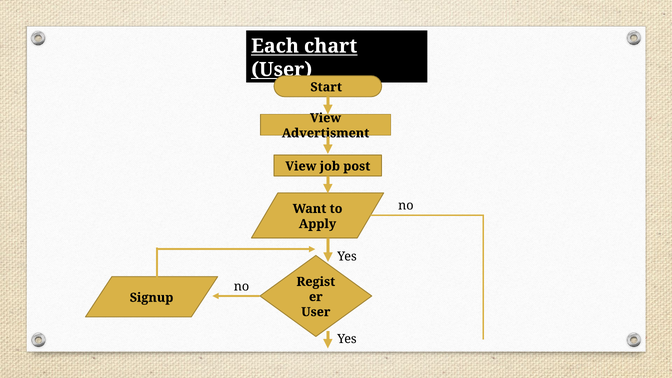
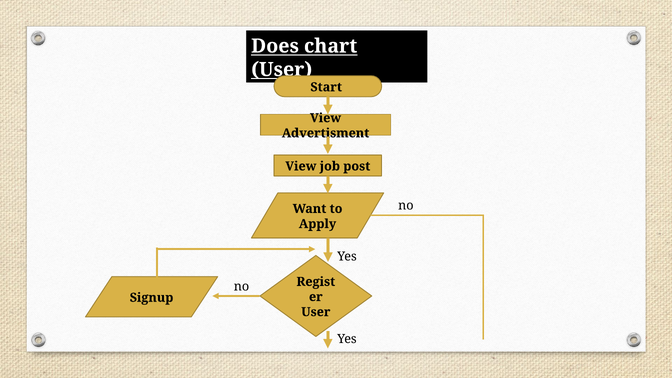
Each: Each -> Does (275, 46)
